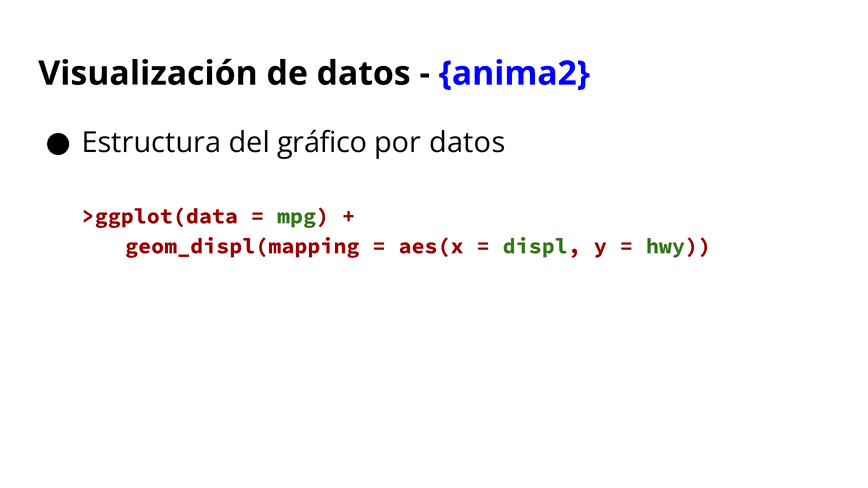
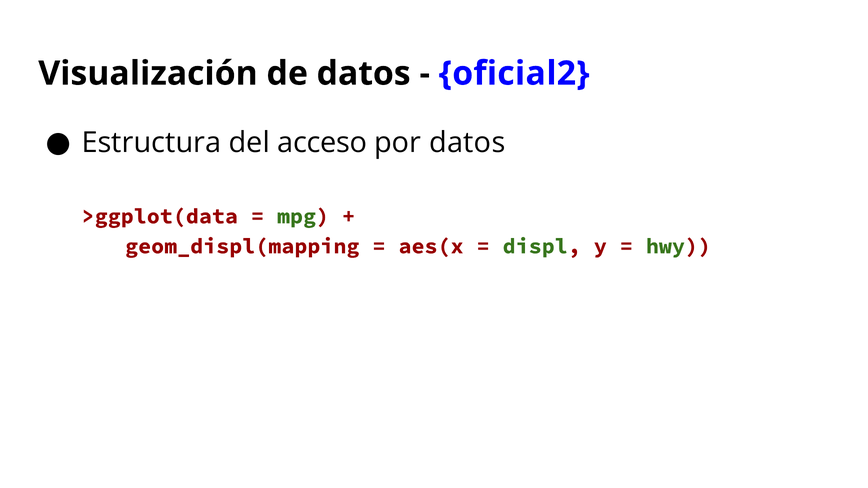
anima2: anima2 -> oficial2 (514, 74)
gráfico: gráfico -> acceso (322, 143)
